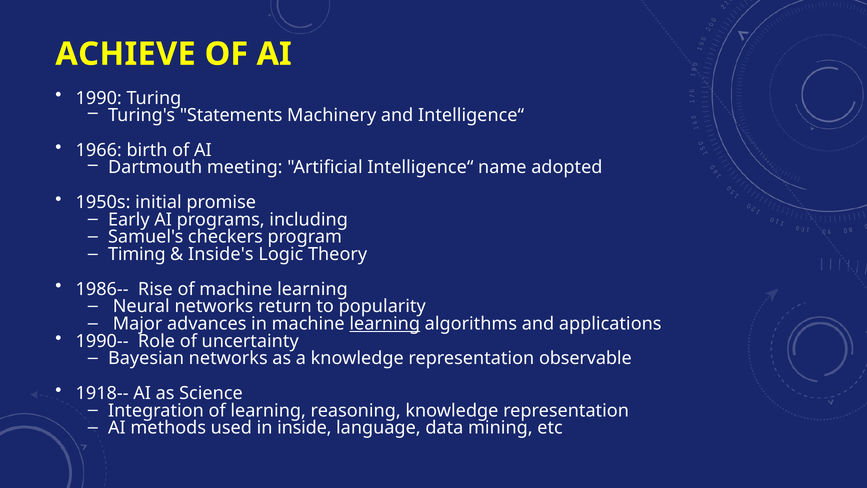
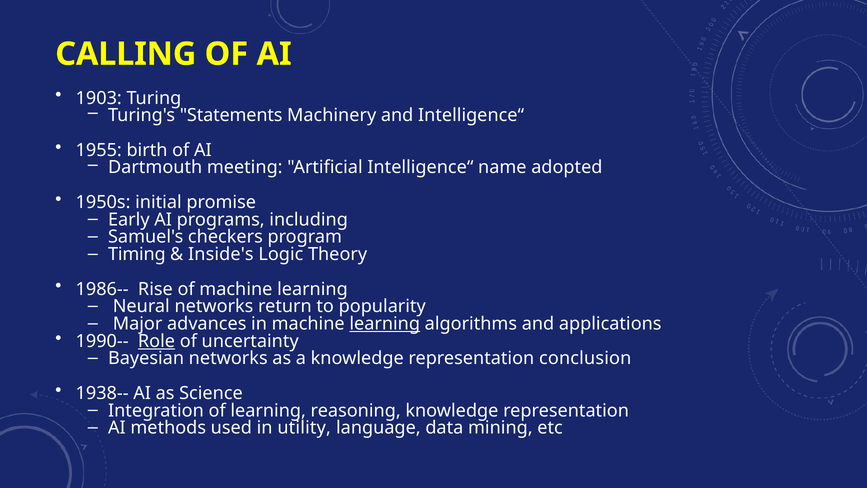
ACHIEVE: ACHIEVE -> CALLING (126, 54)
1990: 1990 -> 1903 (99, 98)
1966: 1966 -> 1955 (99, 150)
Role underline: none -> present (157, 341)
observable: observable -> conclusion (585, 358)
1918--: 1918-- -> 1938-- (102, 393)
inside: inside -> utility (304, 428)
